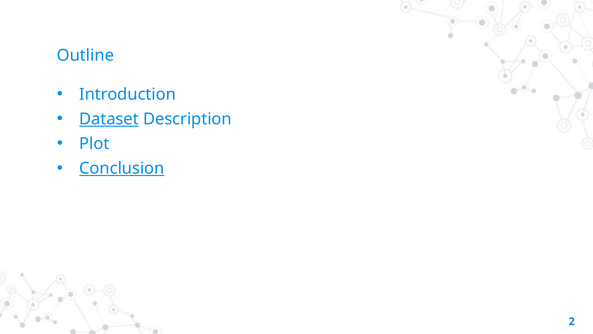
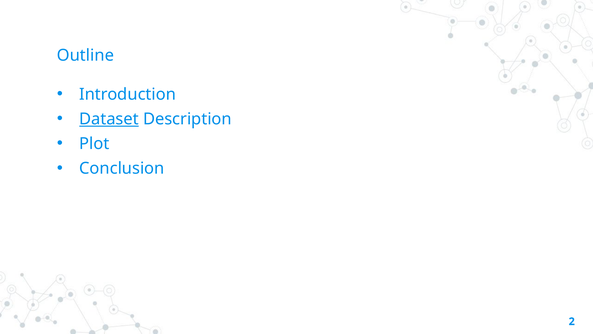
Conclusion underline: present -> none (122, 168)
